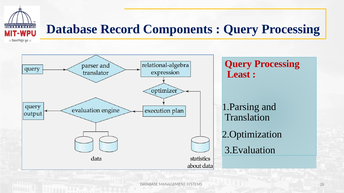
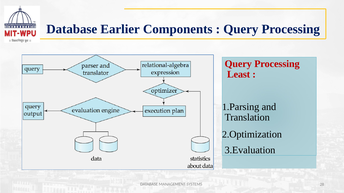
Record: Record -> Earlier (120, 29)
